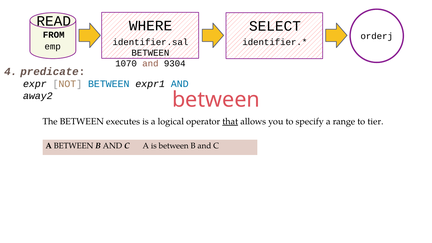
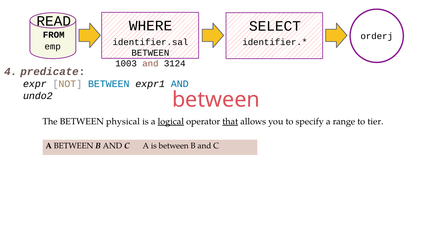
1070: 1070 -> 1003 (126, 64)
9304: 9304 -> 3124 (175, 64)
away2: away2 -> undo2 (38, 96)
executes: executes -> physical (123, 121)
logical underline: none -> present (171, 121)
